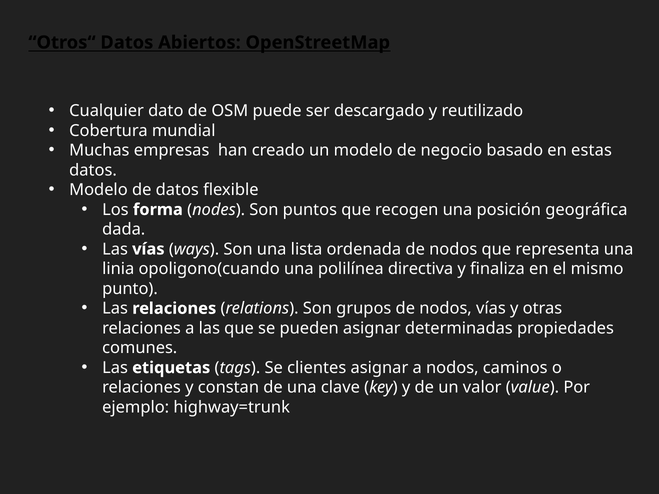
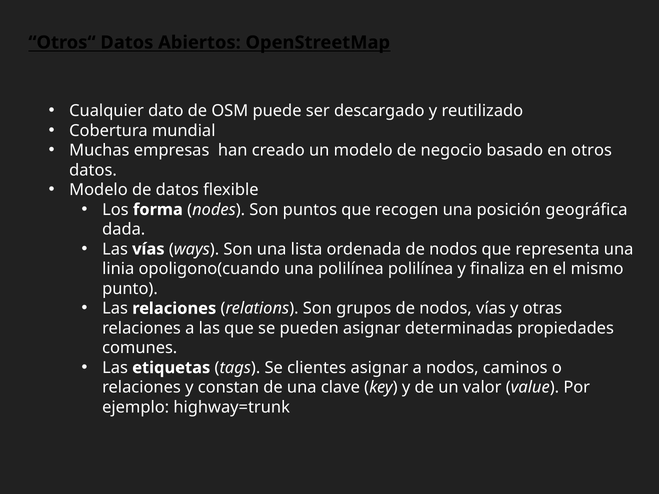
estas: estas -> otros (592, 150)
polilínea directiva: directiva -> polilínea (421, 269)
